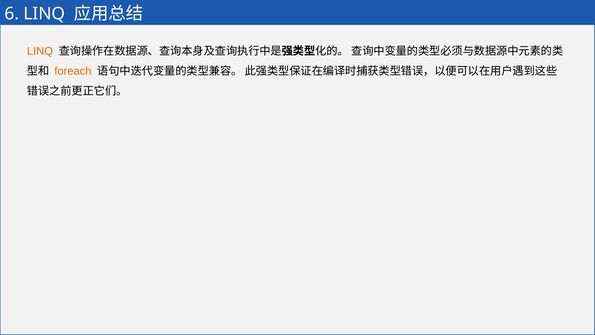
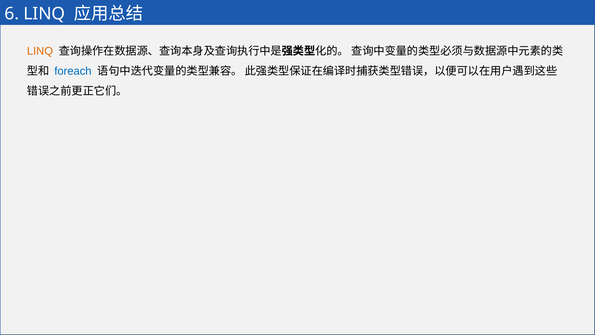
foreach colour: orange -> blue (73, 71)
